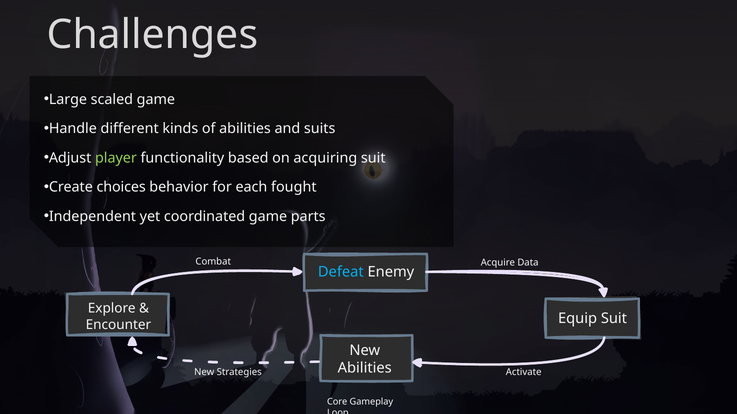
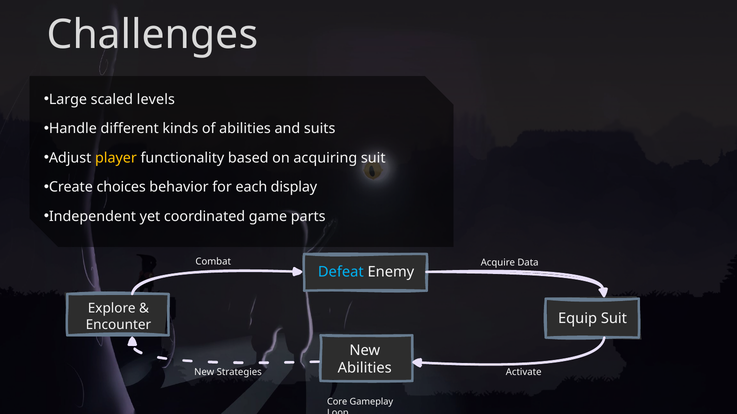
scaled game: game -> levels (156, 100)
player colour: light green -> yellow (116, 158)
fought: fought -> display (294, 187)
